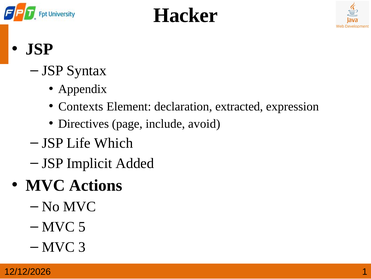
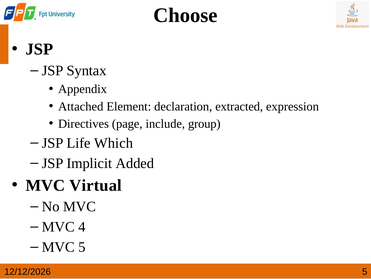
Hacker: Hacker -> Choose (185, 15)
Contexts: Contexts -> Attached (81, 106)
avoid: avoid -> group (204, 123)
Actions: Actions -> Virtual (96, 185)
5: 5 -> 4 (82, 226)
MVC 3: 3 -> 5 (82, 247)
1: 1 -> 5 (365, 271)
